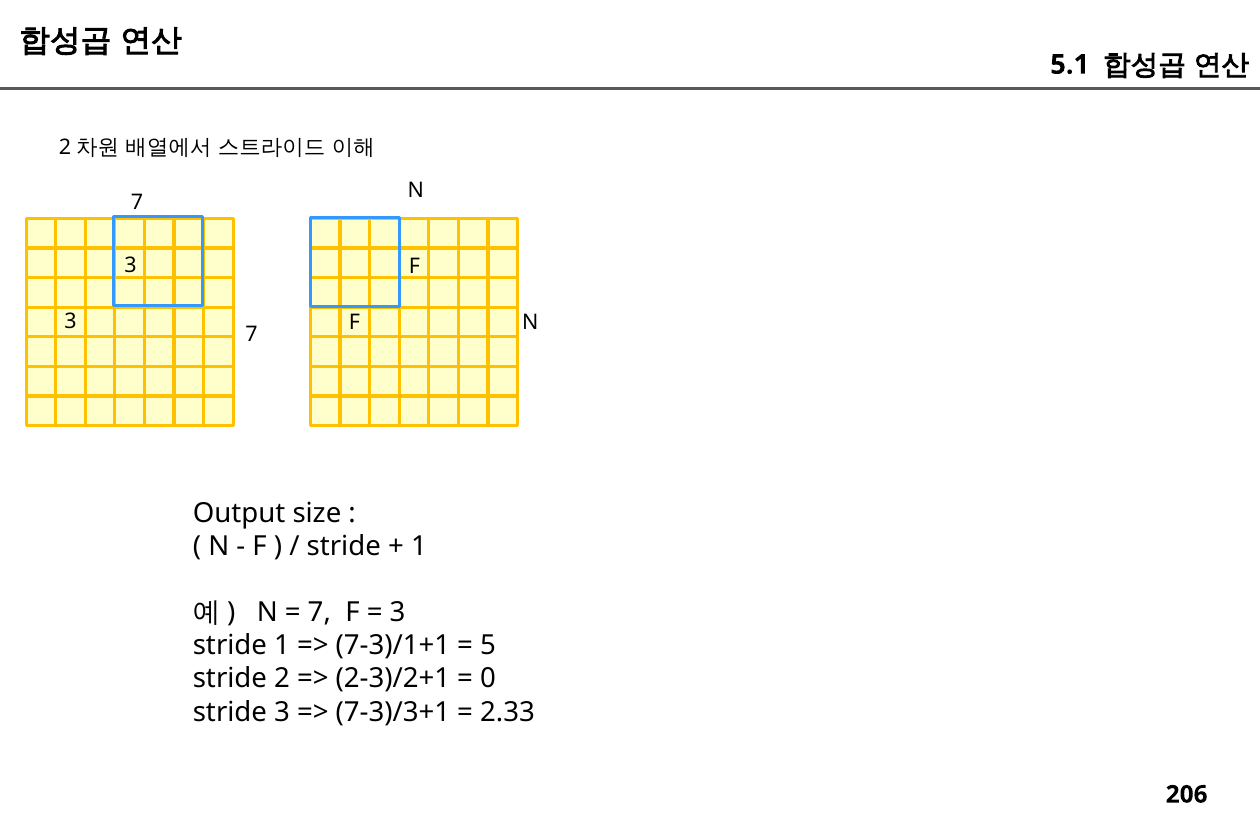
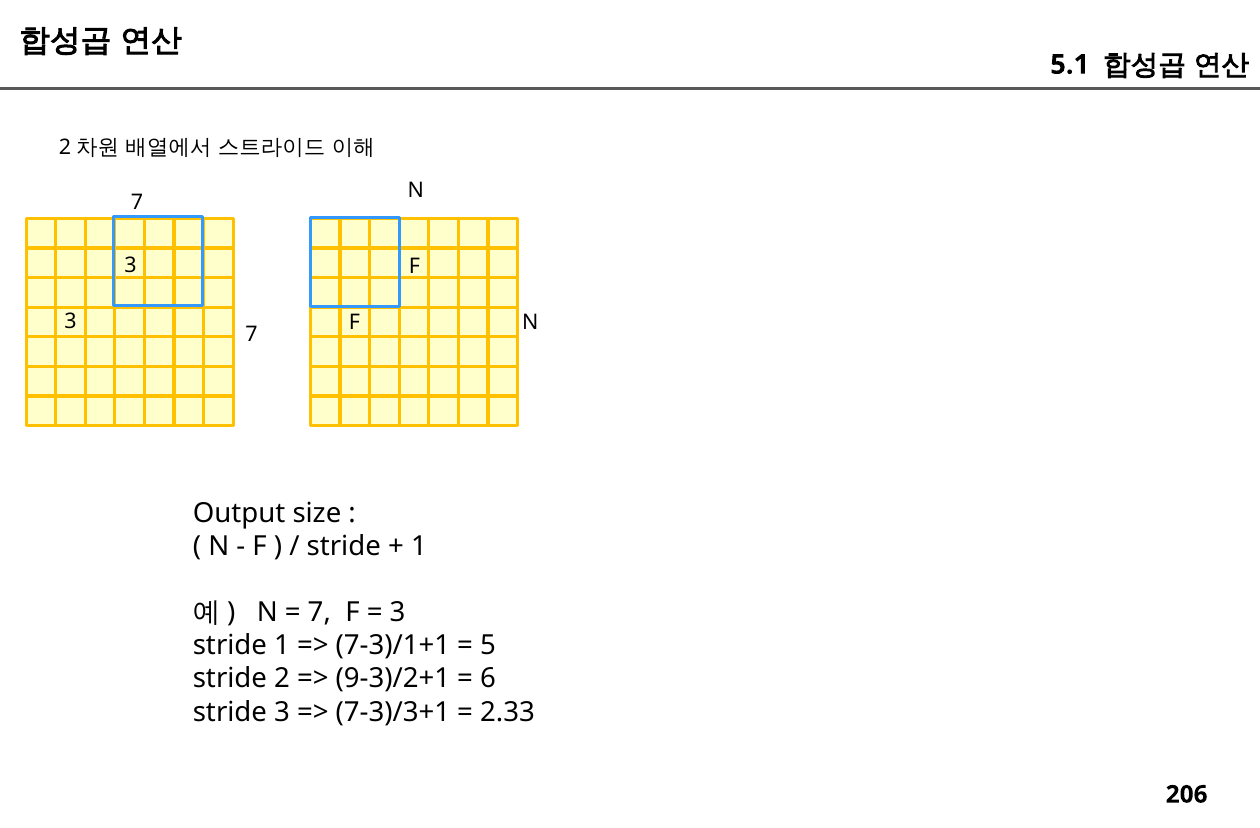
2-3)/2+1: 2-3)/2+1 -> 9-3)/2+1 (393, 678)
0: 0 -> 6 (488, 678)
